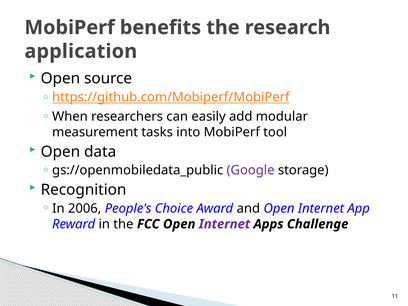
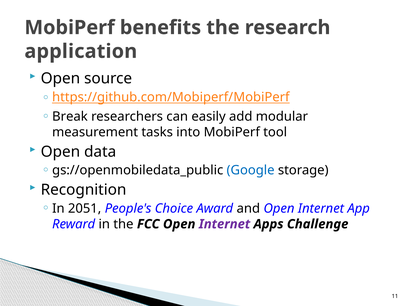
When: When -> Break (70, 117)
Google colour: purple -> blue (251, 170)
2006: 2006 -> 2051 (85, 208)
